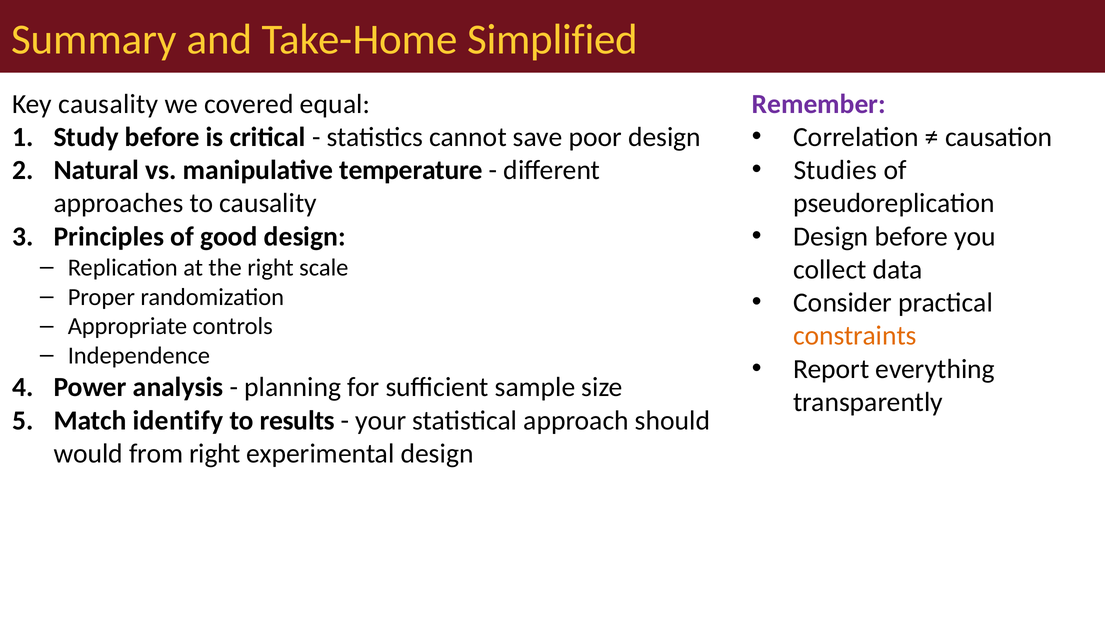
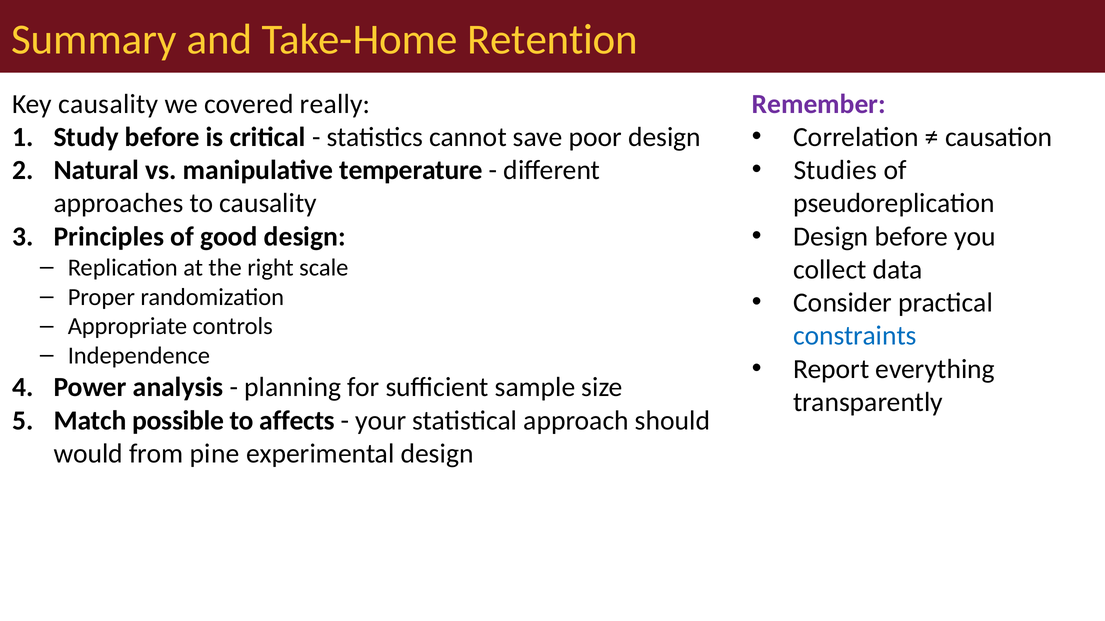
Simplified: Simplified -> Retention (553, 39)
equal: equal -> really (335, 104)
constraints colour: orange -> blue (855, 336)
identify: identify -> possible (178, 421)
results: results -> affects (297, 421)
from right: right -> pine (215, 454)
